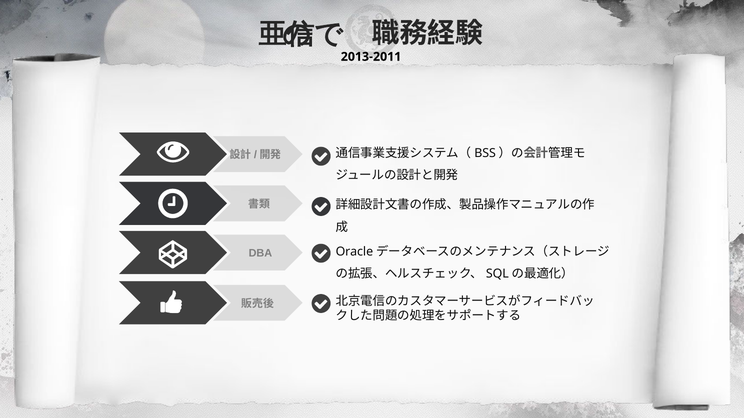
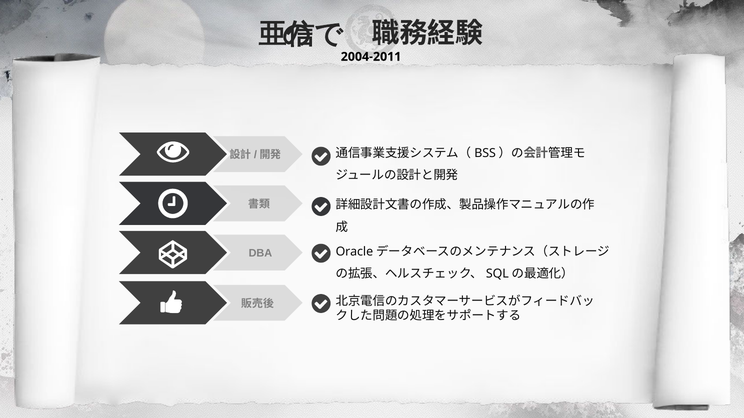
2013-2011: 2013-2011 -> 2004-2011 (371, 57)
